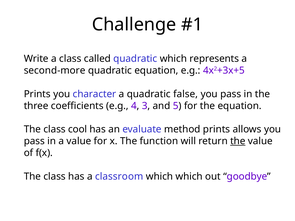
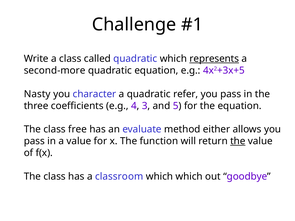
represents underline: none -> present (214, 59)
Prints: Prints -> Nasty (37, 94)
false: false -> refer (186, 94)
cool: cool -> free (78, 129)
method prints: prints -> either (217, 129)
